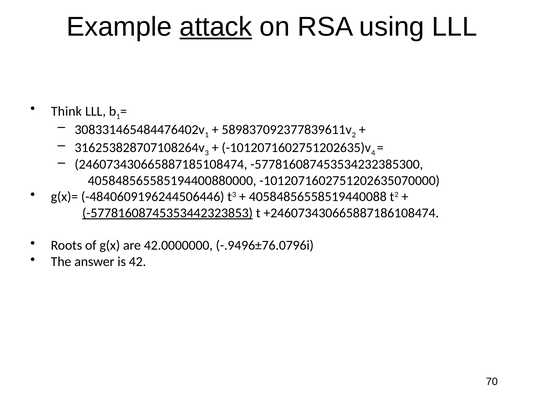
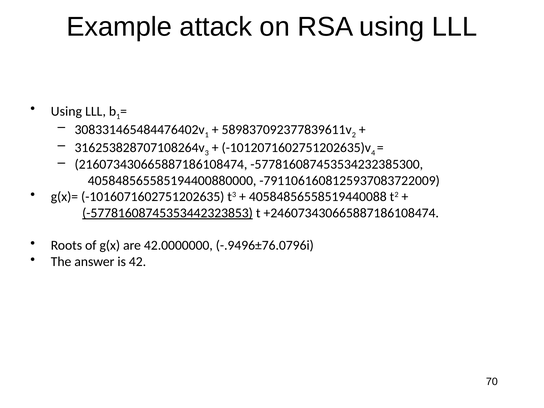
attack underline: present -> none (216, 27)
Think: Think -> Using (66, 111)
246073430665887185108474: 246073430665887185108474 -> 216073430665887186108474 (161, 164)
-1012071602751202635070000: -1012071602751202635070000 -> -7911061608125937083722009 (350, 181)
-4840609196244506446: -4840609196244506446 -> -1016071602751202635 (153, 197)
